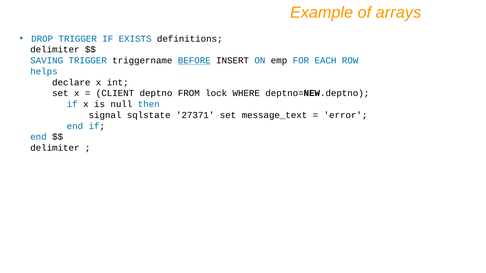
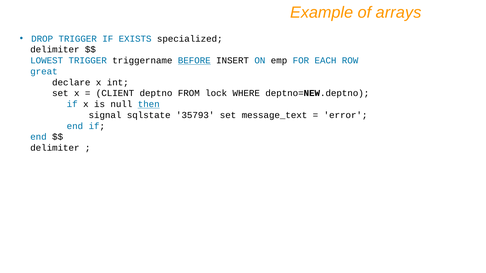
definitions: definitions -> specialized (190, 39)
SAVING: SAVING -> LOWEST (47, 61)
helps: helps -> great (44, 72)
then underline: none -> present (149, 104)
27371: 27371 -> 35793 (195, 115)
